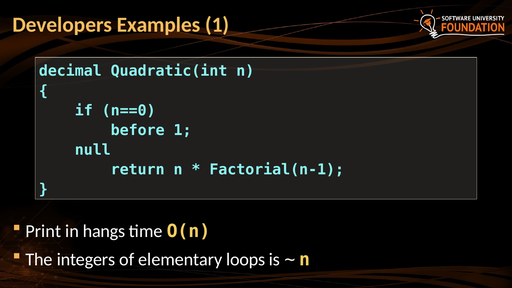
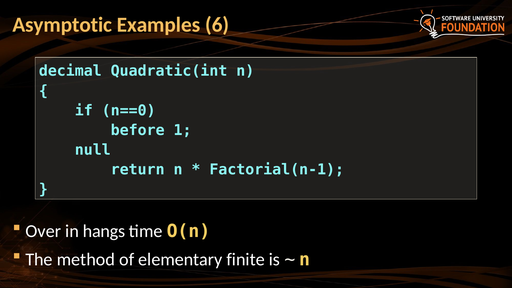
Developers: Developers -> Asymptotic (62, 25)
Examples 1: 1 -> 6 (217, 25)
Print: Print -> Over (43, 231)
integers: integers -> method (86, 259)
loops: loops -> finite (246, 259)
